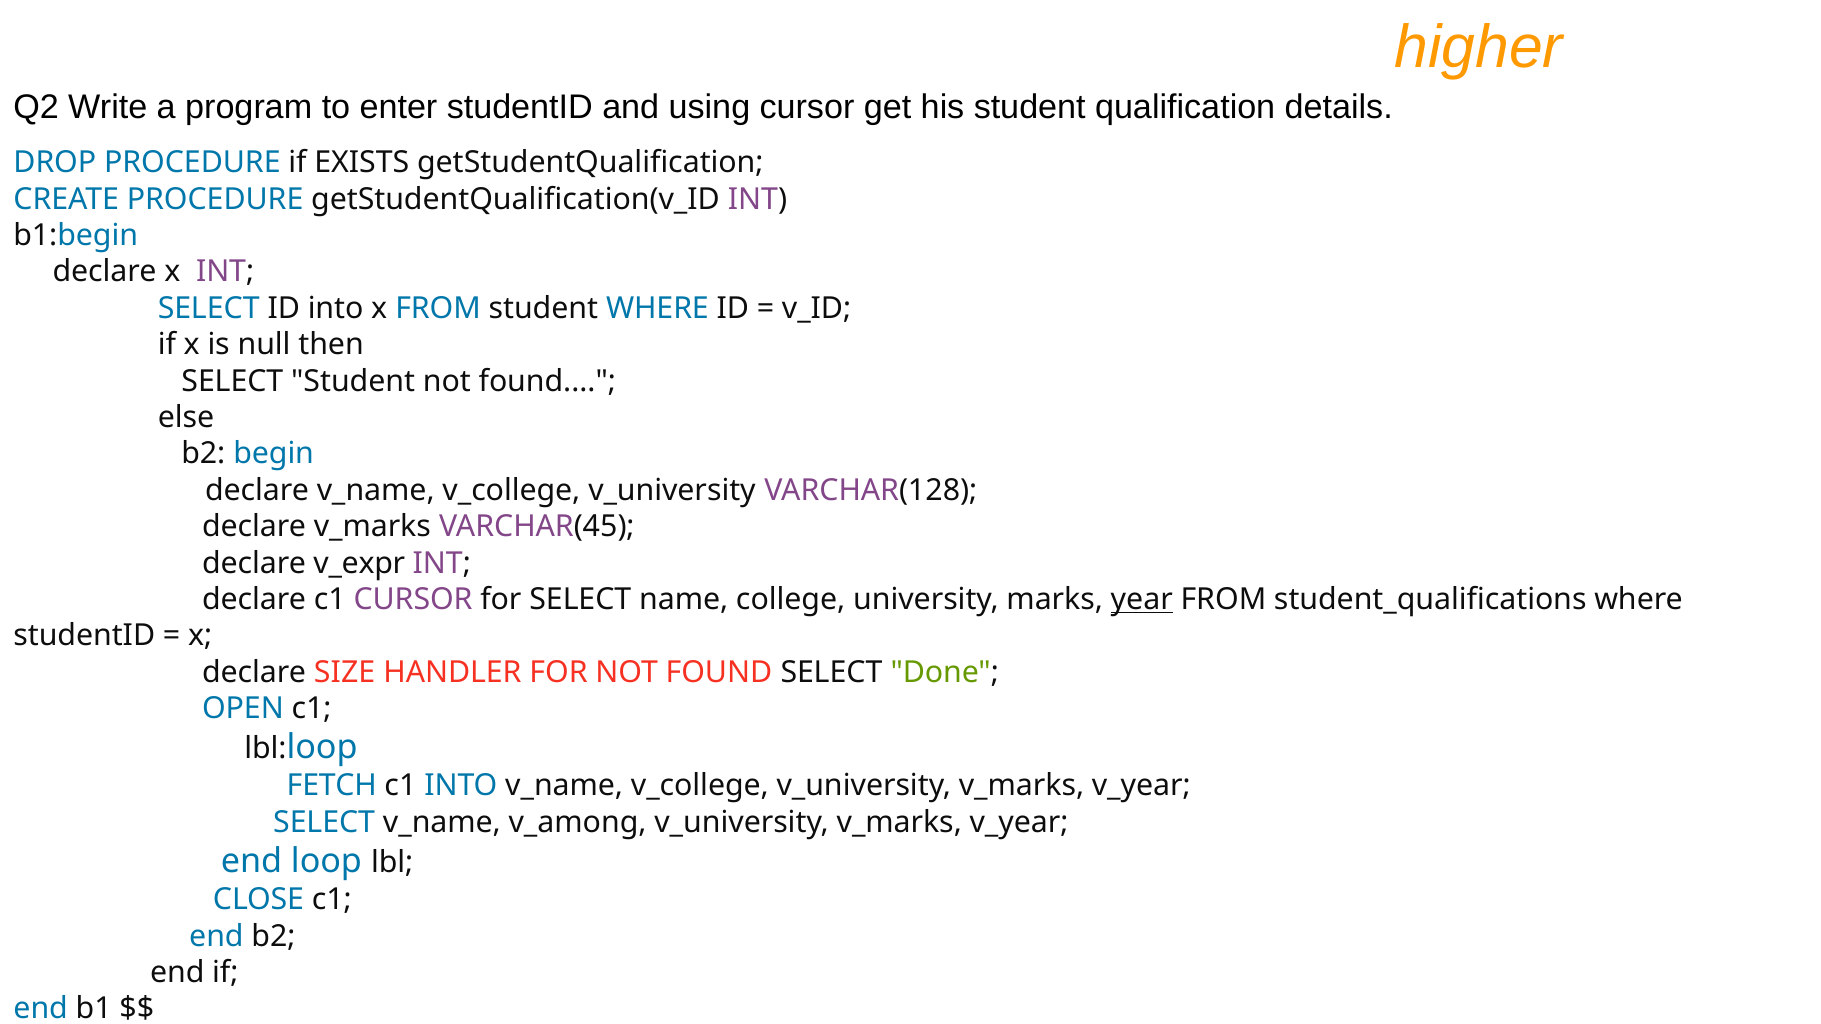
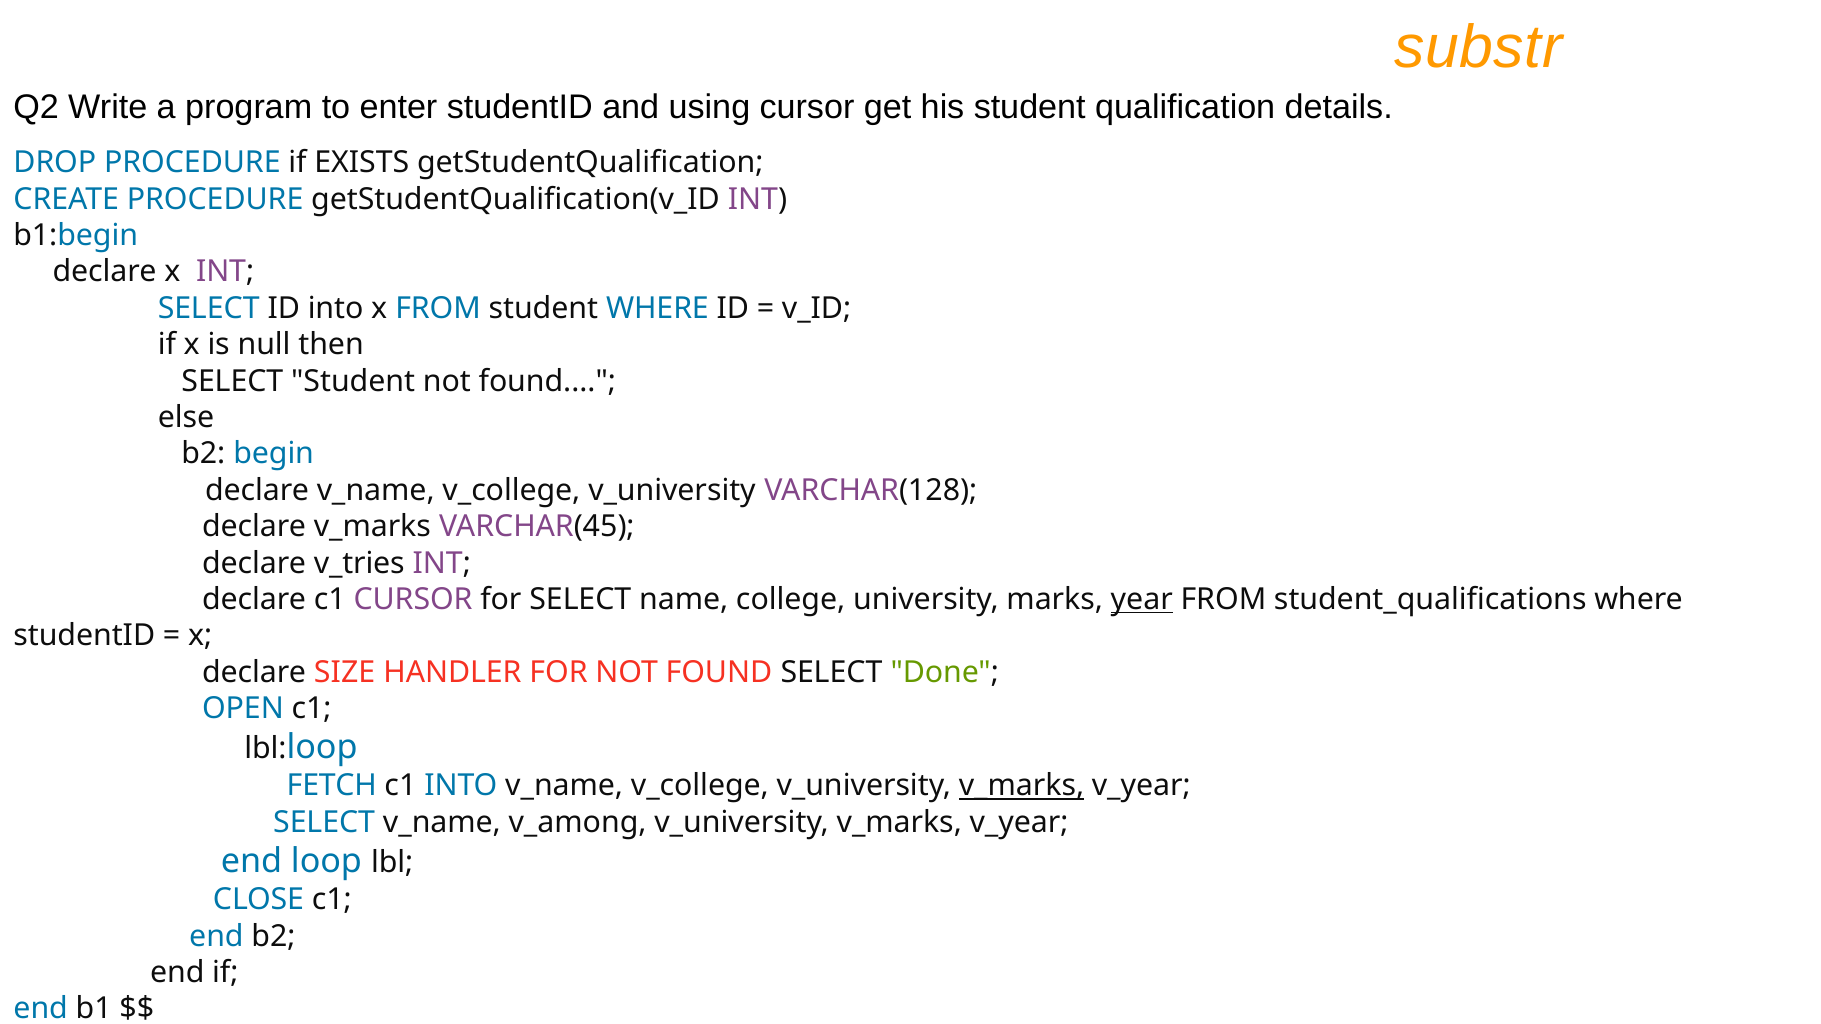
higher: higher -> substr (1478, 47)
v_expr: v_expr -> v_tries (359, 563)
v_marks underline: none -> present (1021, 786)
